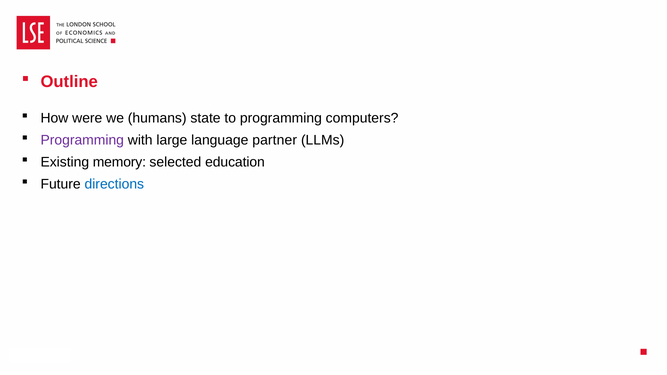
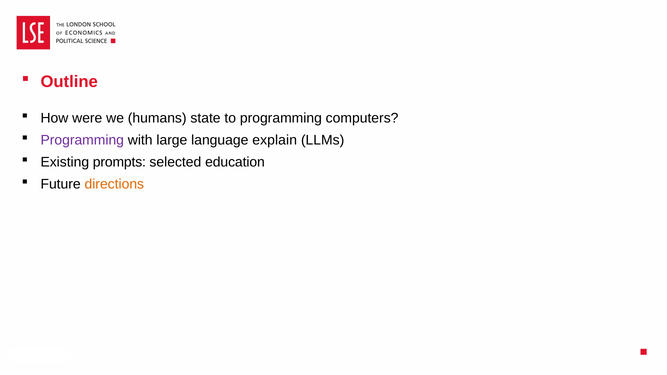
partner: partner -> explain (275, 140)
memory: memory -> prompts (119, 162)
directions colour: blue -> orange (114, 184)
